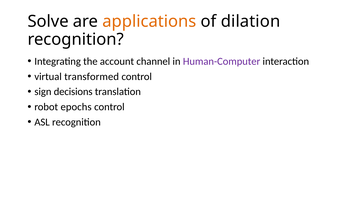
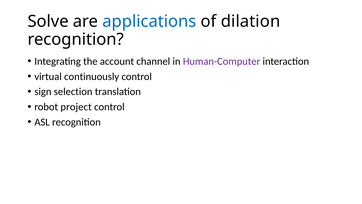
applications colour: orange -> blue (149, 21)
transformed: transformed -> continuously (92, 76)
decisions: decisions -> selection (73, 92)
epochs: epochs -> project (76, 107)
